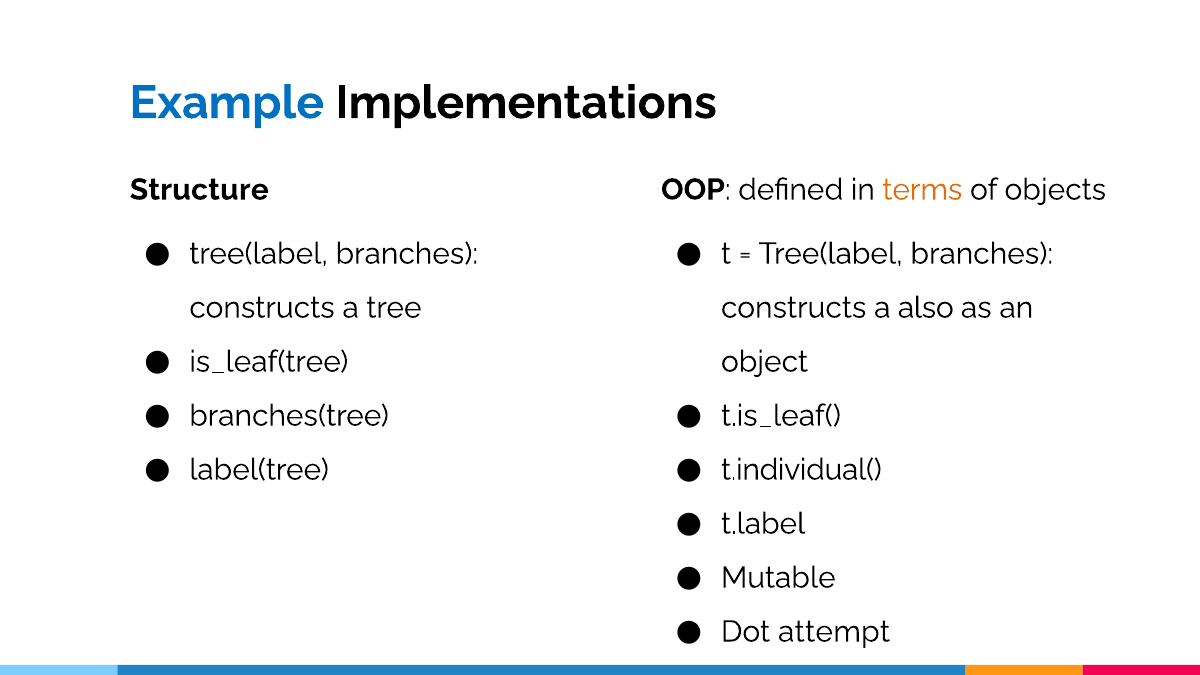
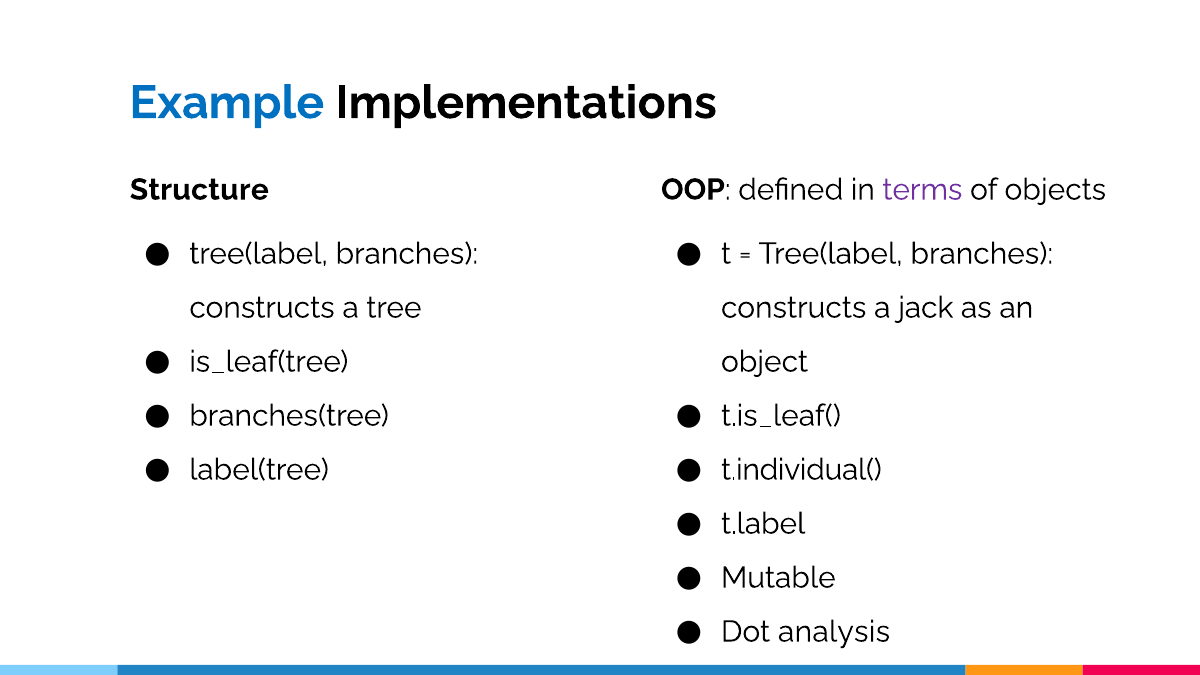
terms colour: orange -> purple (922, 190)
also: also -> jack (926, 308)
attempt: attempt -> analysis (834, 632)
